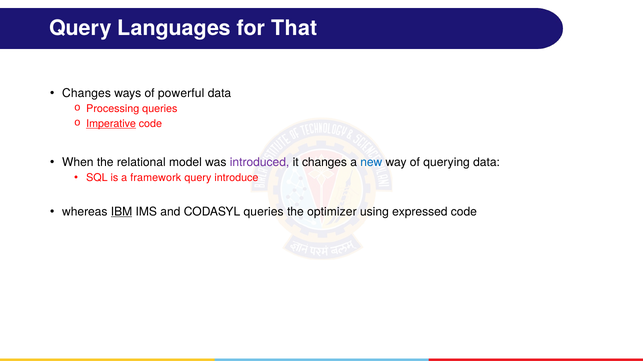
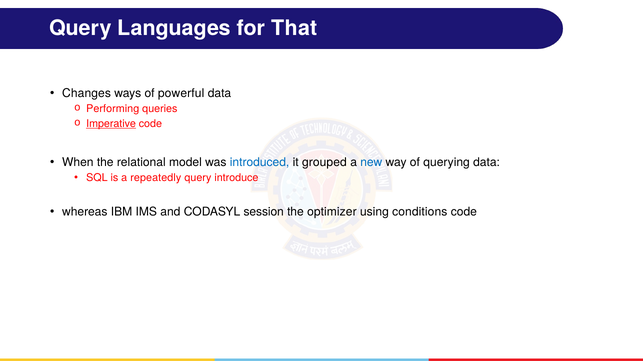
Processing: Processing -> Performing (113, 109)
introduced colour: purple -> blue (260, 162)
it changes: changes -> grouped (324, 162)
framework: framework -> repeatedly (156, 178)
IBM underline: present -> none (122, 212)
CODASYL queries: queries -> session (264, 212)
expressed: expressed -> conditions (420, 212)
